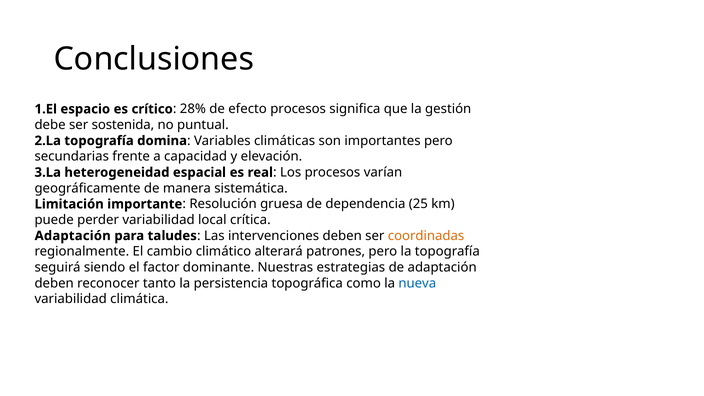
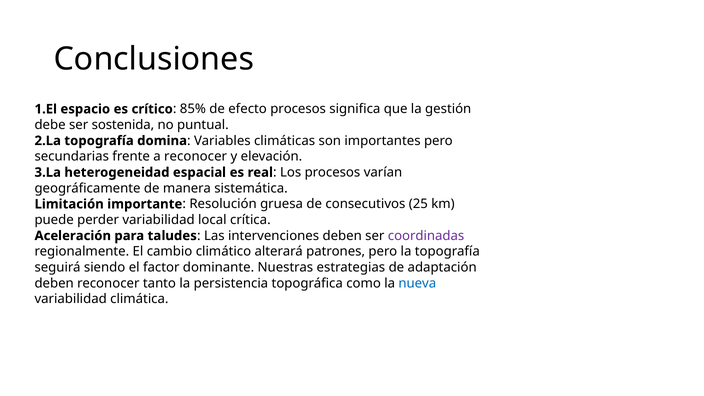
28%: 28% -> 85% (193, 109)
a capacidad: capacidad -> reconocer (196, 157)
dependencia: dependencia -> consecutivos (365, 204)
Adaptación: Adaptación -> Aceleración (73, 236)
coordinadas colour: orange -> purple (426, 236)
